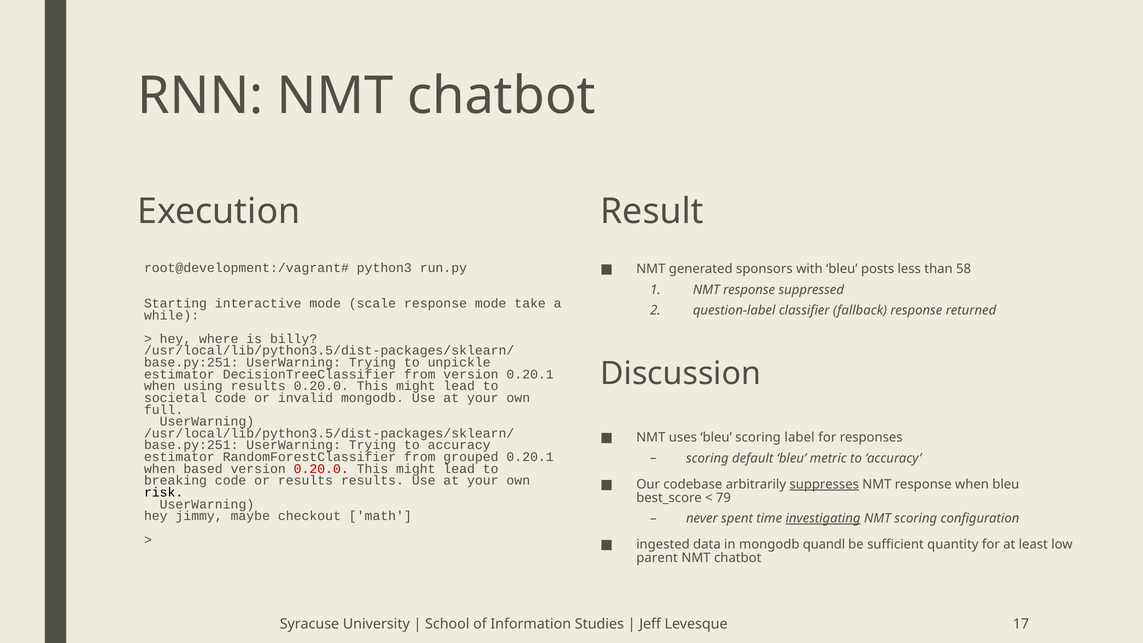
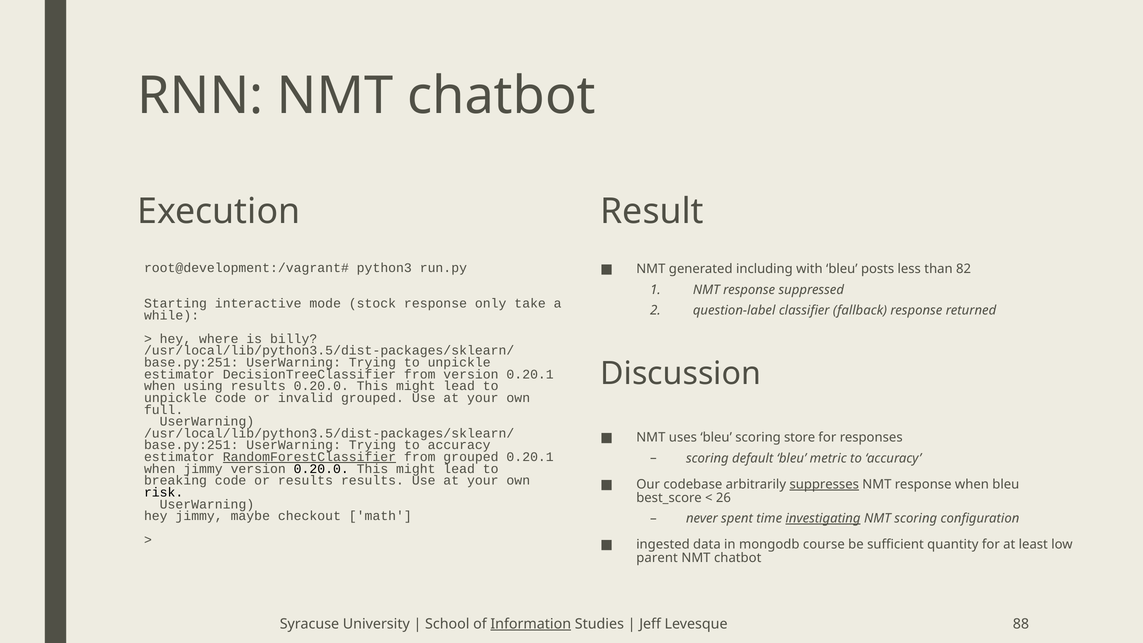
sponsors: sponsors -> including (764, 269)
58: 58 -> 82 (964, 269)
scale: scale -> stock (372, 303)
response mode: mode -> only (491, 303)
societal: societal -> unpickle (175, 398)
invalid mongodb: mongodb -> grouped (372, 398)
label: label -> store (800, 437)
RandomForestClassifier underline: none -> present (309, 457)
when based: based -> jimmy (203, 469)
0.20.0 colour: red -> black (321, 469)
79: 79 -> 26 (723, 498)
quandl: quandl -> course (824, 545)
Information underline: none -> present (531, 624)
17: 17 -> 88 (1021, 624)
